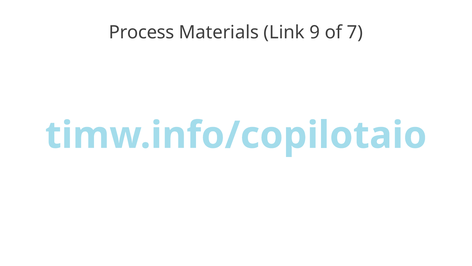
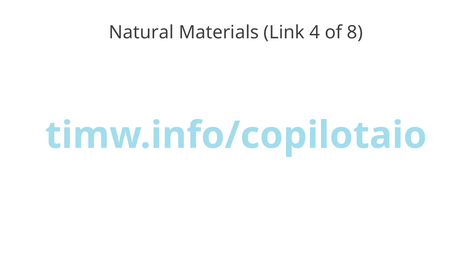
Process: Process -> Natural (141, 33)
9: 9 -> 4 (315, 33)
7: 7 -> 8 (355, 33)
